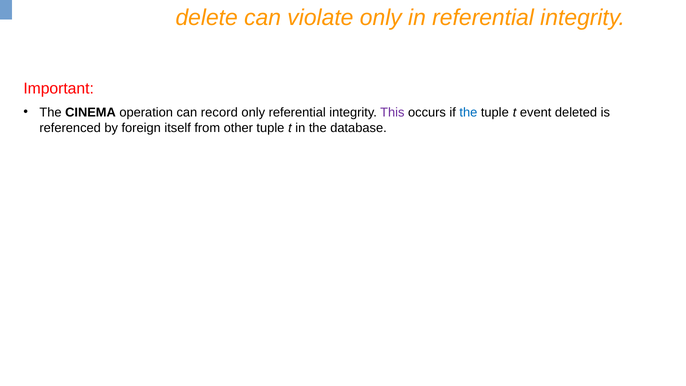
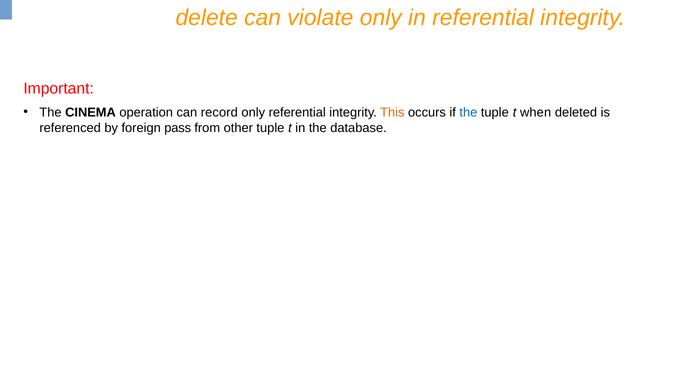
This colour: purple -> orange (392, 112)
event: event -> when (536, 112)
itself: itself -> pass (178, 128)
